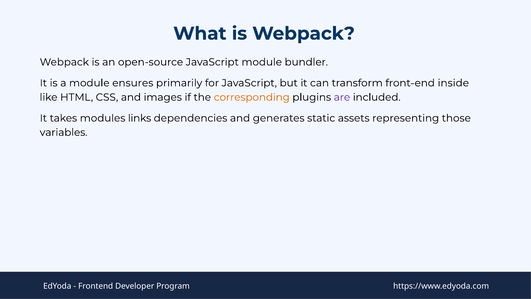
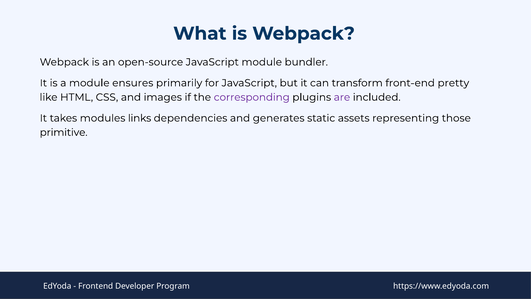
inside: inside -> pretty (453, 83)
corresponding colour: orange -> purple (252, 97)
variables: variables -> primitive (64, 132)
